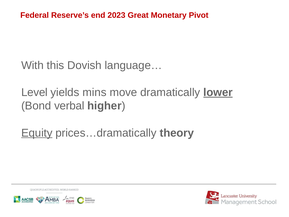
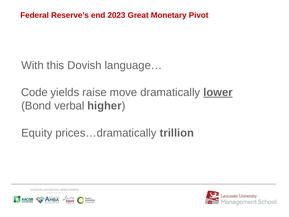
Level: Level -> Code (34, 92)
mins: mins -> raise (95, 92)
Equity underline: present -> none (37, 133)
theory: theory -> trillion (177, 133)
